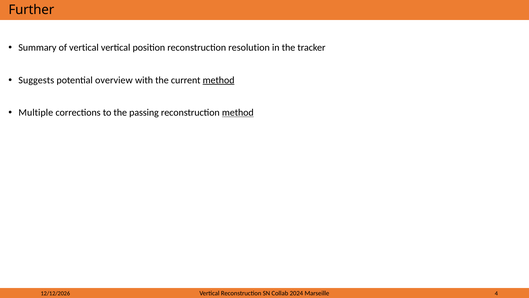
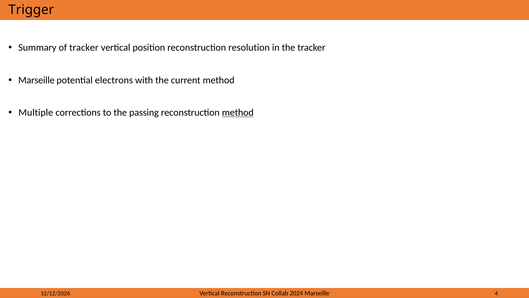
Further: Further -> Trigger (31, 10)
of vertical: vertical -> tracker (84, 48)
Suggests: Suggests -> Marseille (36, 80)
overview: overview -> electrons (114, 80)
method underline: present -> none (219, 80)
